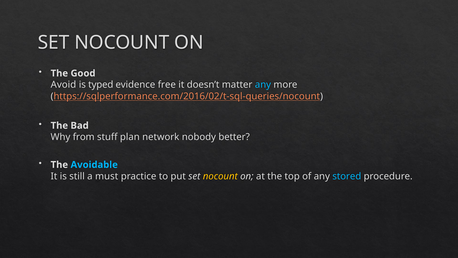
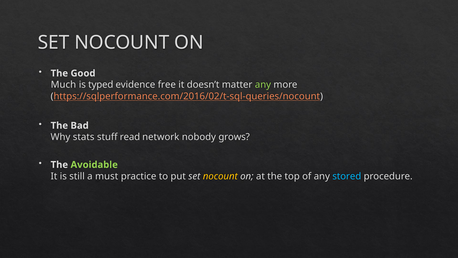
Avoid: Avoid -> Much (63, 85)
any colour: light blue -> light green (263, 85)
from: from -> stats (84, 137)
plan: plan -> read (130, 137)
better: better -> grows (234, 137)
Avoidable colour: light blue -> light green (94, 165)
